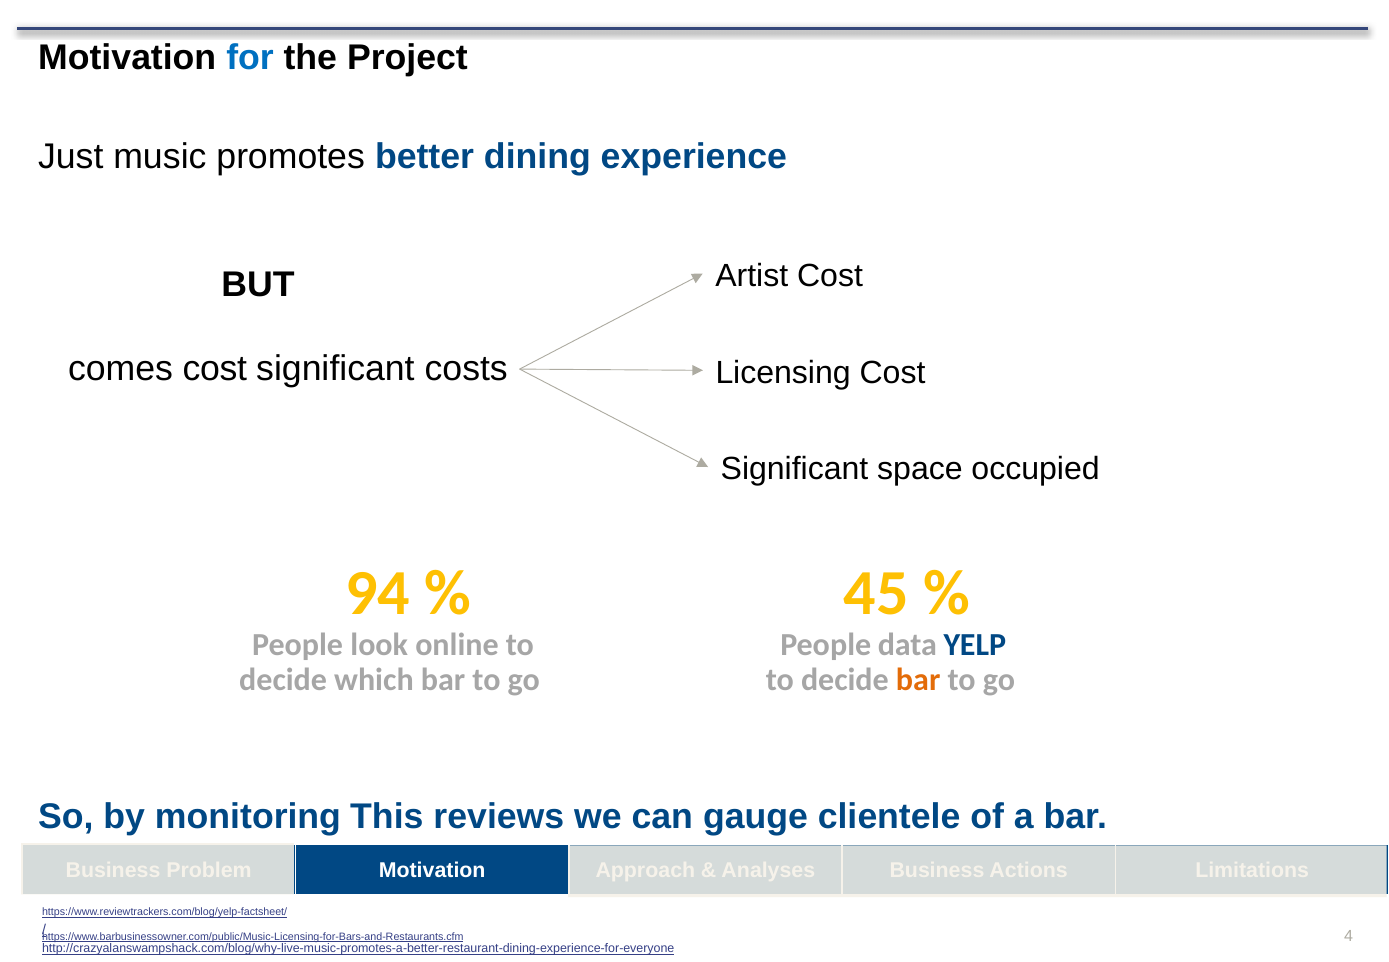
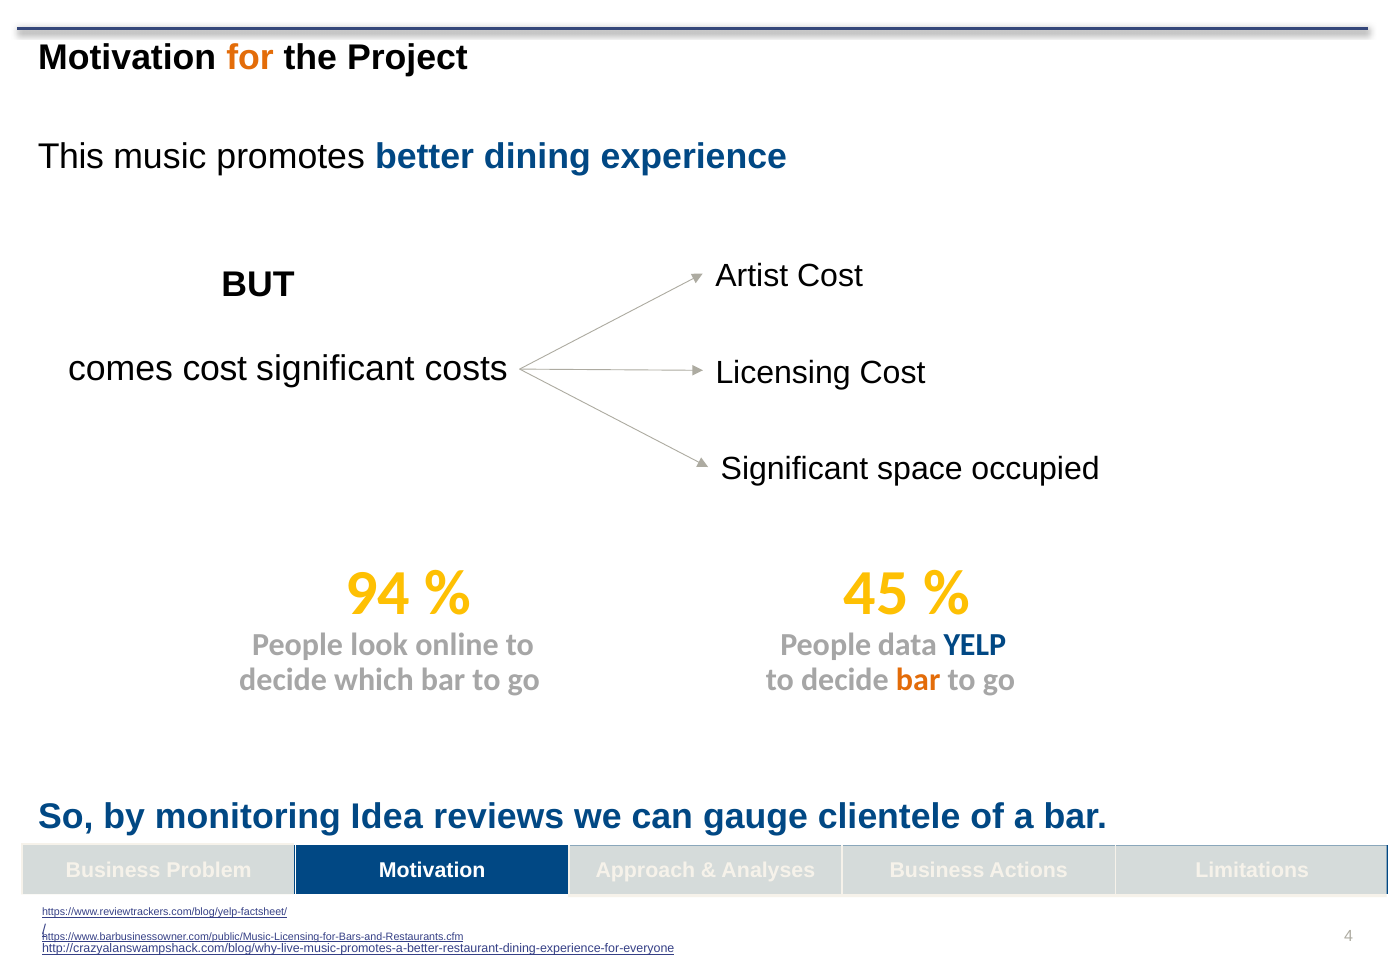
for colour: blue -> orange (250, 58)
Just: Just -> This (71, 156)
This: This -> Idea (387, 816)
